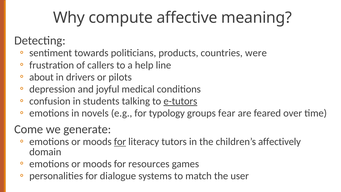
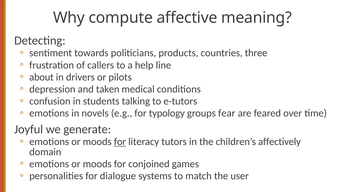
were: were -> three (256, 53)
joyful: joyful -> taken (108, 89)
e-tutors underline: present -> none (180, 101)
Come: Come -> Joyful (29, 129)
resources: resources -> conjoined (149, 164)
